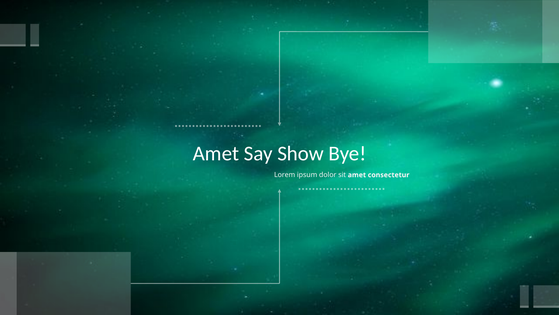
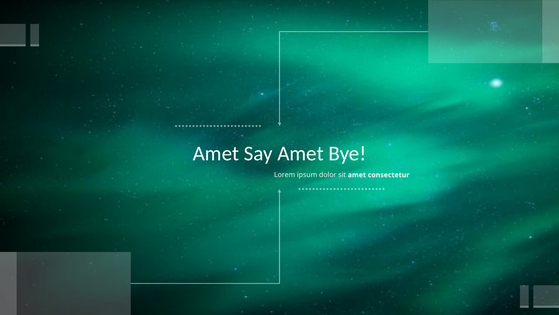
Say Show: Show -> Amet (301, 153)
